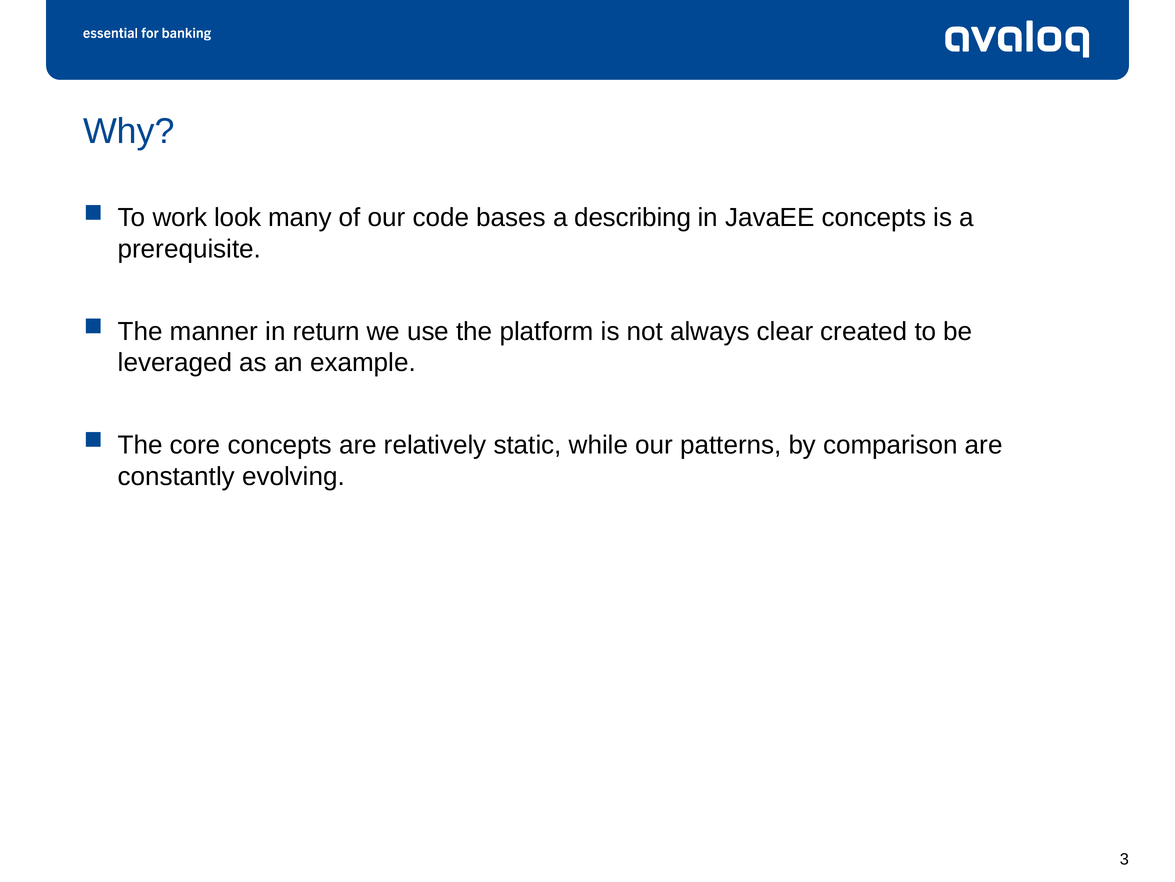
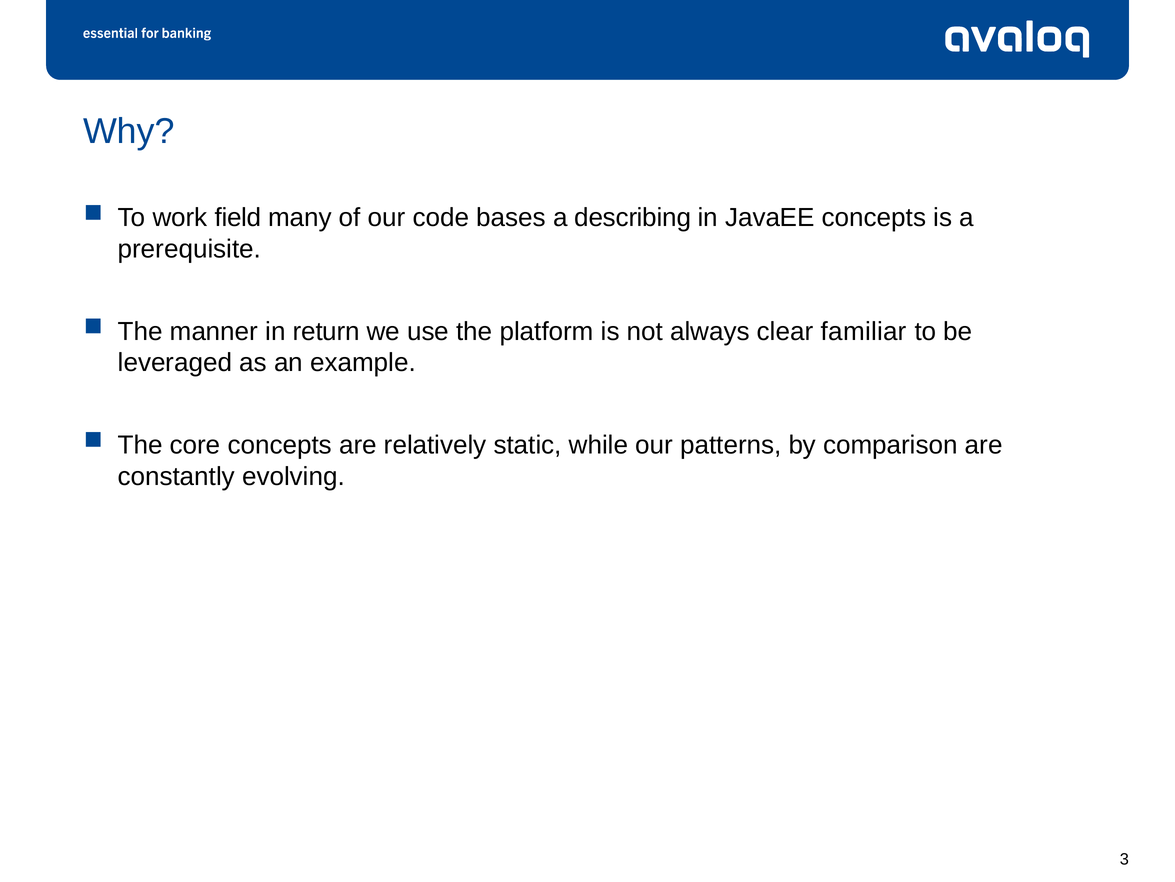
look: look -> field (238, 218)
created: created -> familiar (864, 331)
